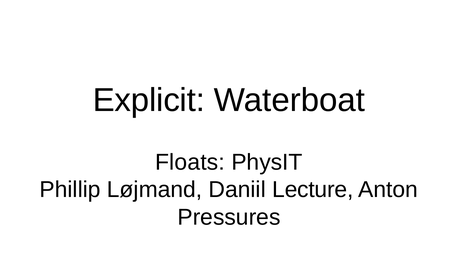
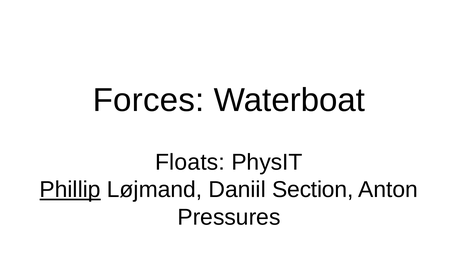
Explicit: Explicit -> Forces (149, 100)
Phillip underline: none -> present (70, 189)
Lecture: Lecture -> Section (313, 189)
